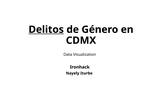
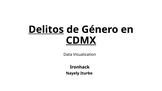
CDMX underline: none -> present (81, 40)
